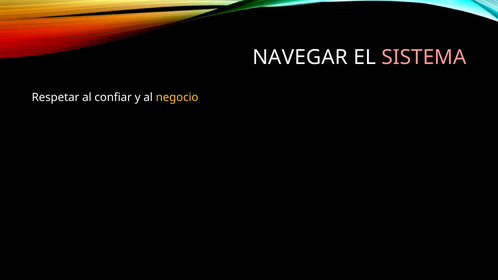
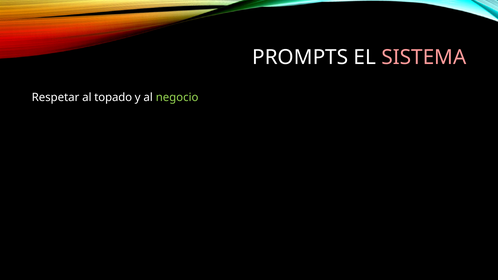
NAVEGAR: NAVEGAR -> PROMPTS (300, 57)
confiar: confiar -> topado (113, 98)
negocio colour: yellow -> light green (177, 98)
